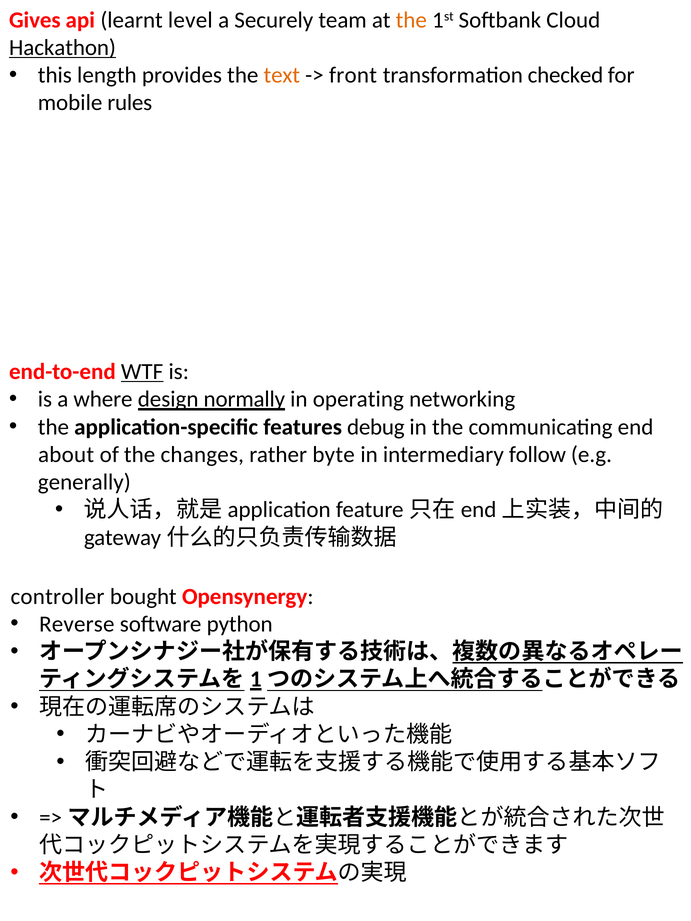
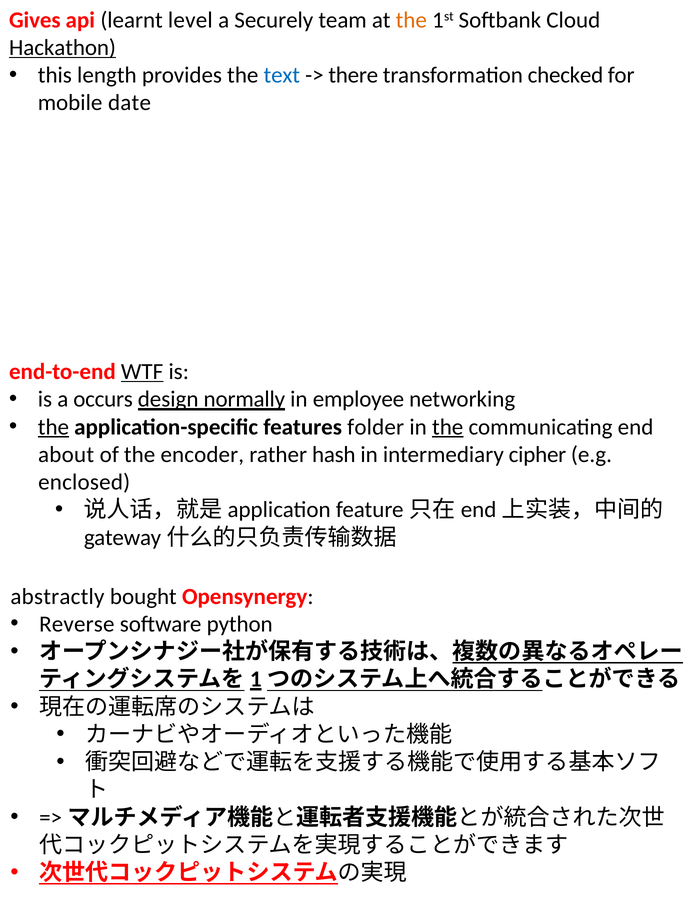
text colour: orange -> blue (282, 75)
front: front -> there (353, 75)
rules: rules -> date (130, 103)
where: where -> occurs (103, 399)
operating: operating -> employee (358, 399)
the underline: none -> present (53, 427)
debug: debug -> folder (376, 427)
the underline: none -> present (448, 427)
changes: changes -> encoder (202, 455)
byte: byte -> hash (334, 455)
follow: follow -> cipher (537, 455)
generally: generally -> enclosed (84, 482)
controller: controller -> abstractly (57, 597)
